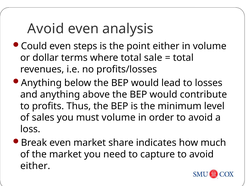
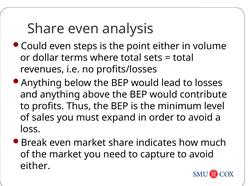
Avoid: Avoid -> Share (46, 29)
sale: sale -> sets (153, 58)
must volume: volume -> expand (119, 118)
